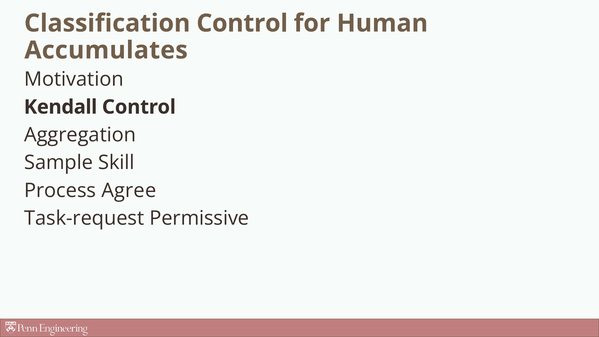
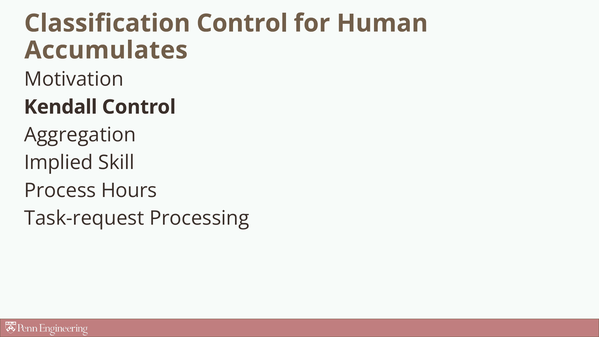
Sample: Sample -> Implied (59, 163)
Agree: Agree -> Hours (129, 190)
Permissive: Permissive -> Processing (199, 218)
